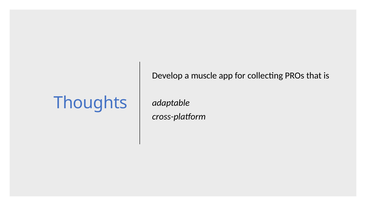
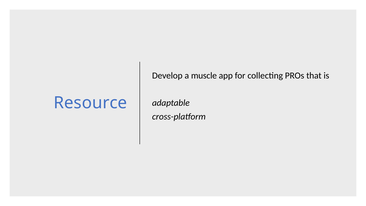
Thoughts: Thoughts -> Resource (90, 103)
